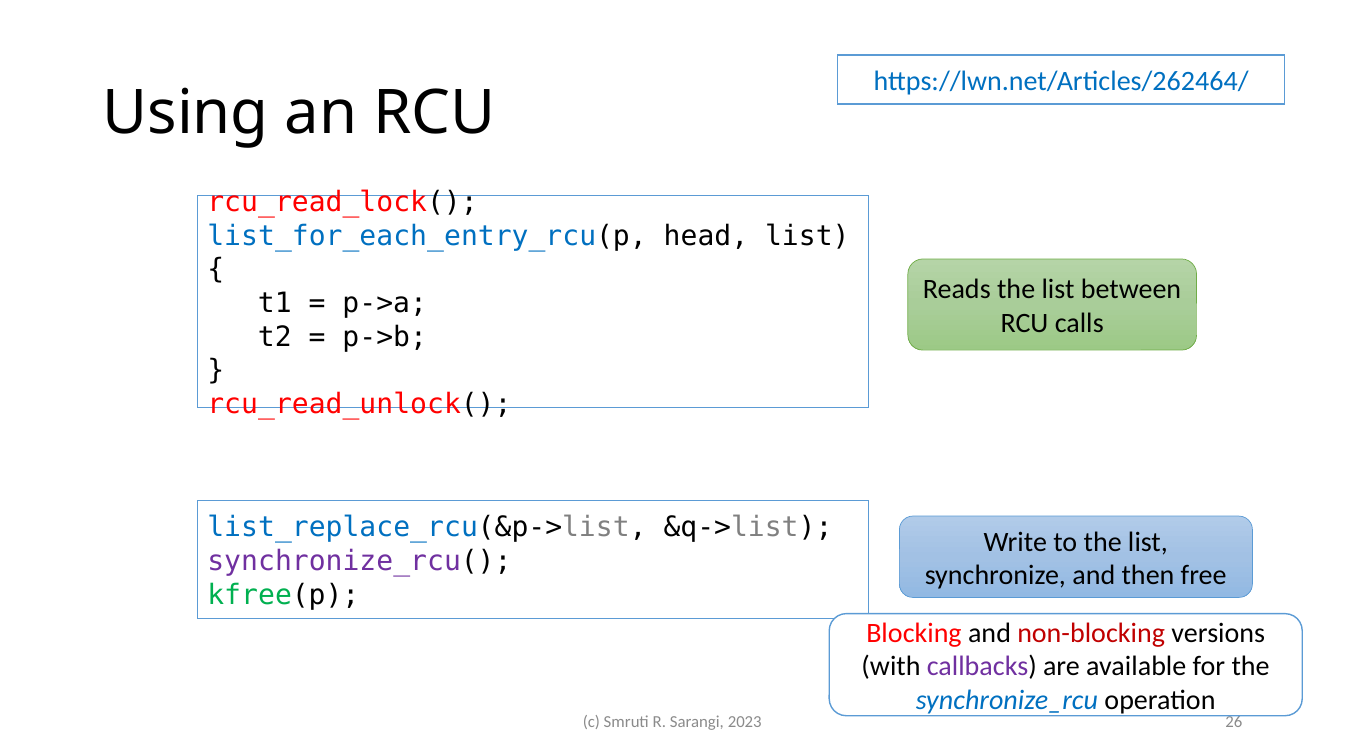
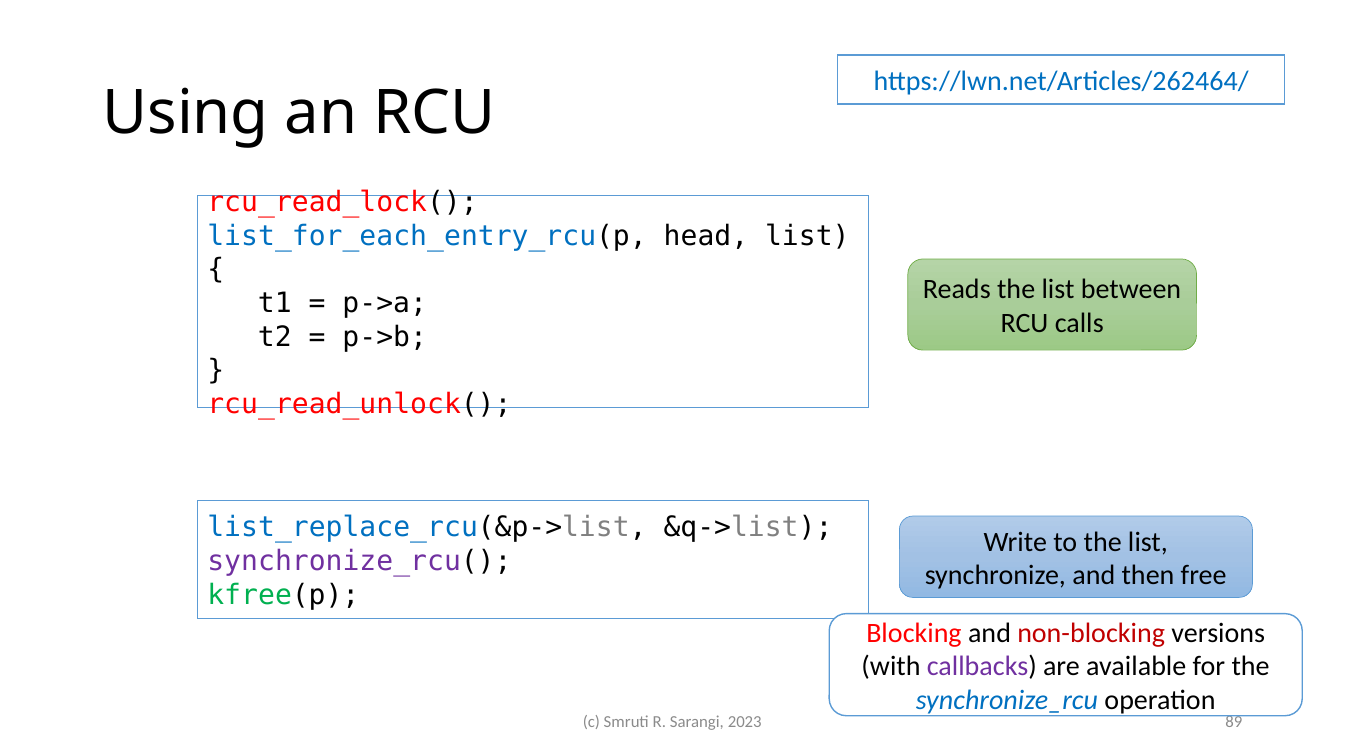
26: 26 -> 89 (1234, 722)
